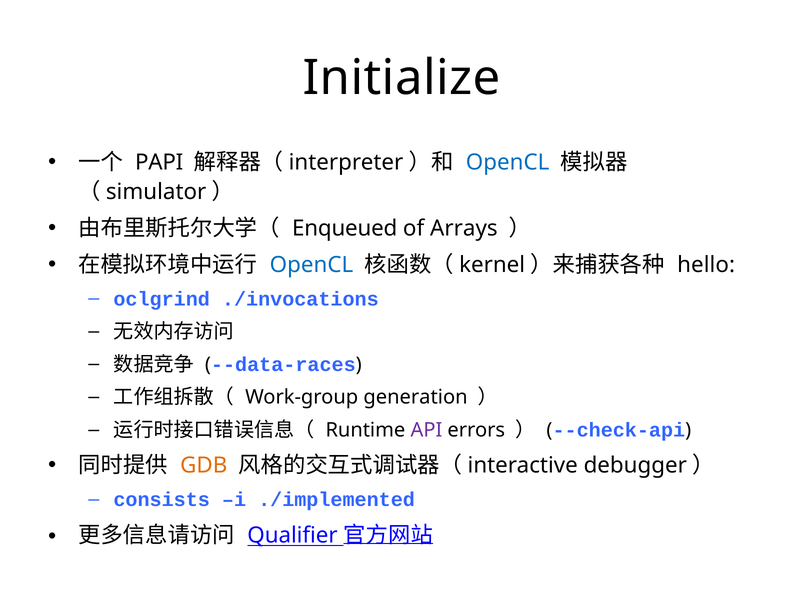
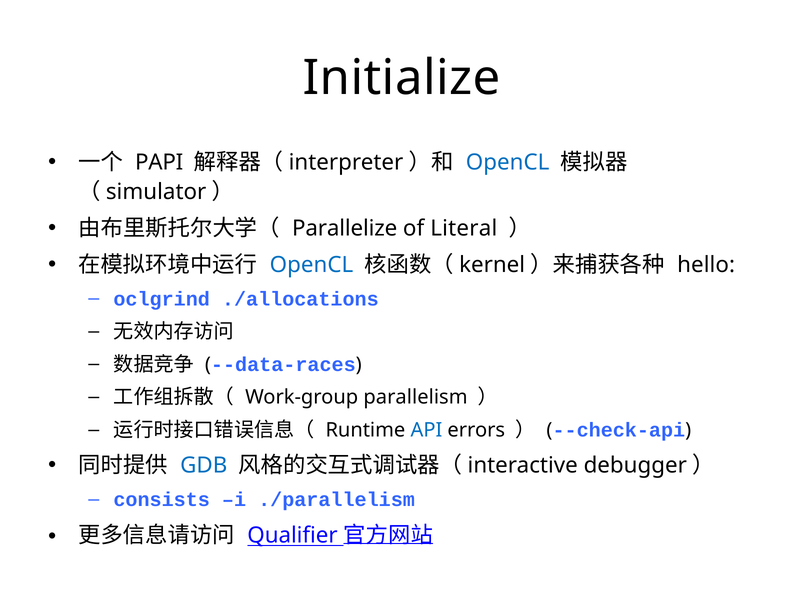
Enqueued: Enqueued -> Parallelize (345, 228)
Arrays: Arrays -> Literal (464, 228)
./invocations: ./invocations -> ./allocations (300, 299)
generation: generation -> parallelism (415, 397)
API colour: purple -> blue (426, 430)
GDB colour: orange -> blue (204, 466)
./implemented: ./implemented -> ./parallelism (337, 500)
